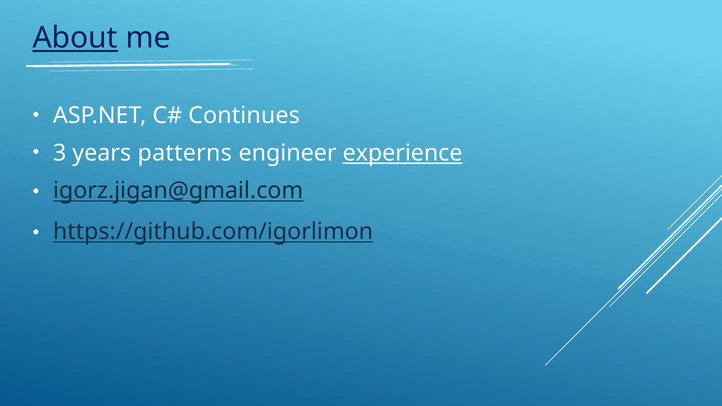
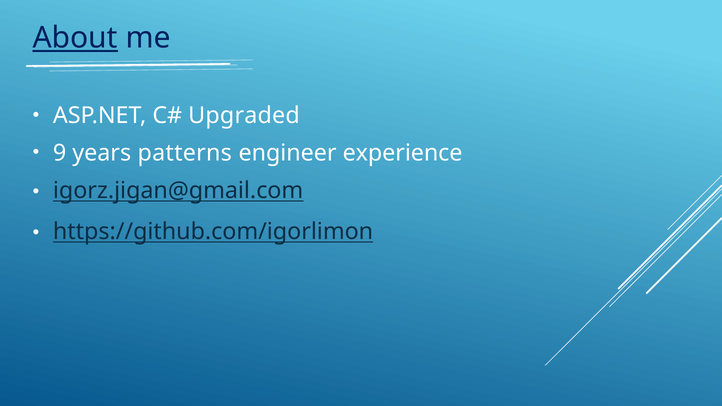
Continues: Continues -> Upgraded (244, 116)
3: 3 -> 9 (60, 153)
experience underline: present -> none (403, 153)
